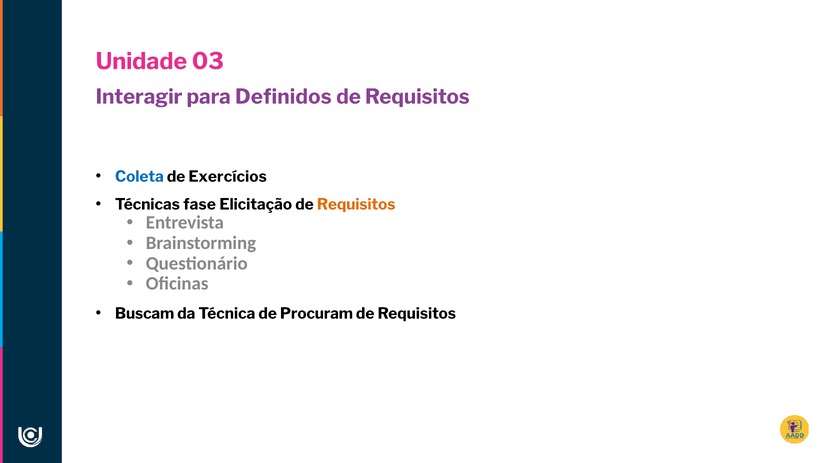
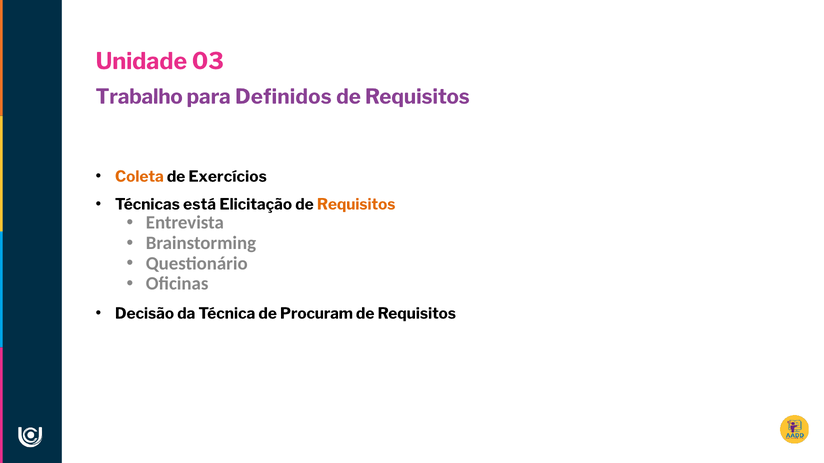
Interagir: Interagir -> Trabalho (139, 97)
Coleta colour: blue -> orange (139, 177)
fase: fase -> está (200, 205)
Buscam: Buscam -> Decisão (145, 314)
